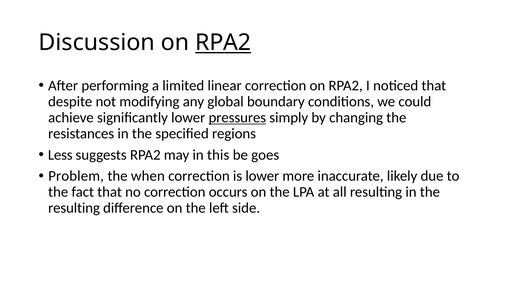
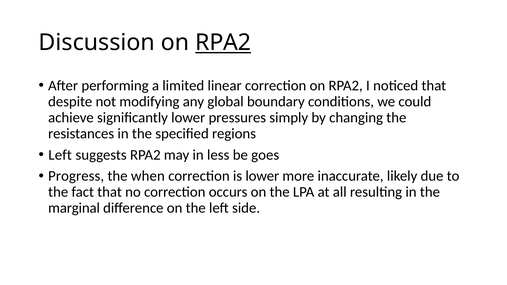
pressures underline: present -> none (237, 118)
Less: Less -> Left (60, 155)
this: this -> less (218, 155)
Problem: Problem -> Progress (76, 176)
resulting: resulting -> marginal (74, 208)
